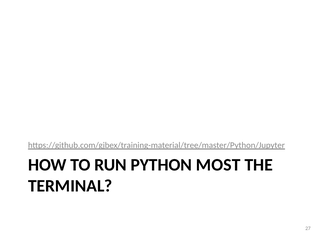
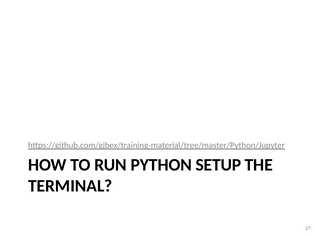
MOST: MOST -> SETUP (218, 165)
